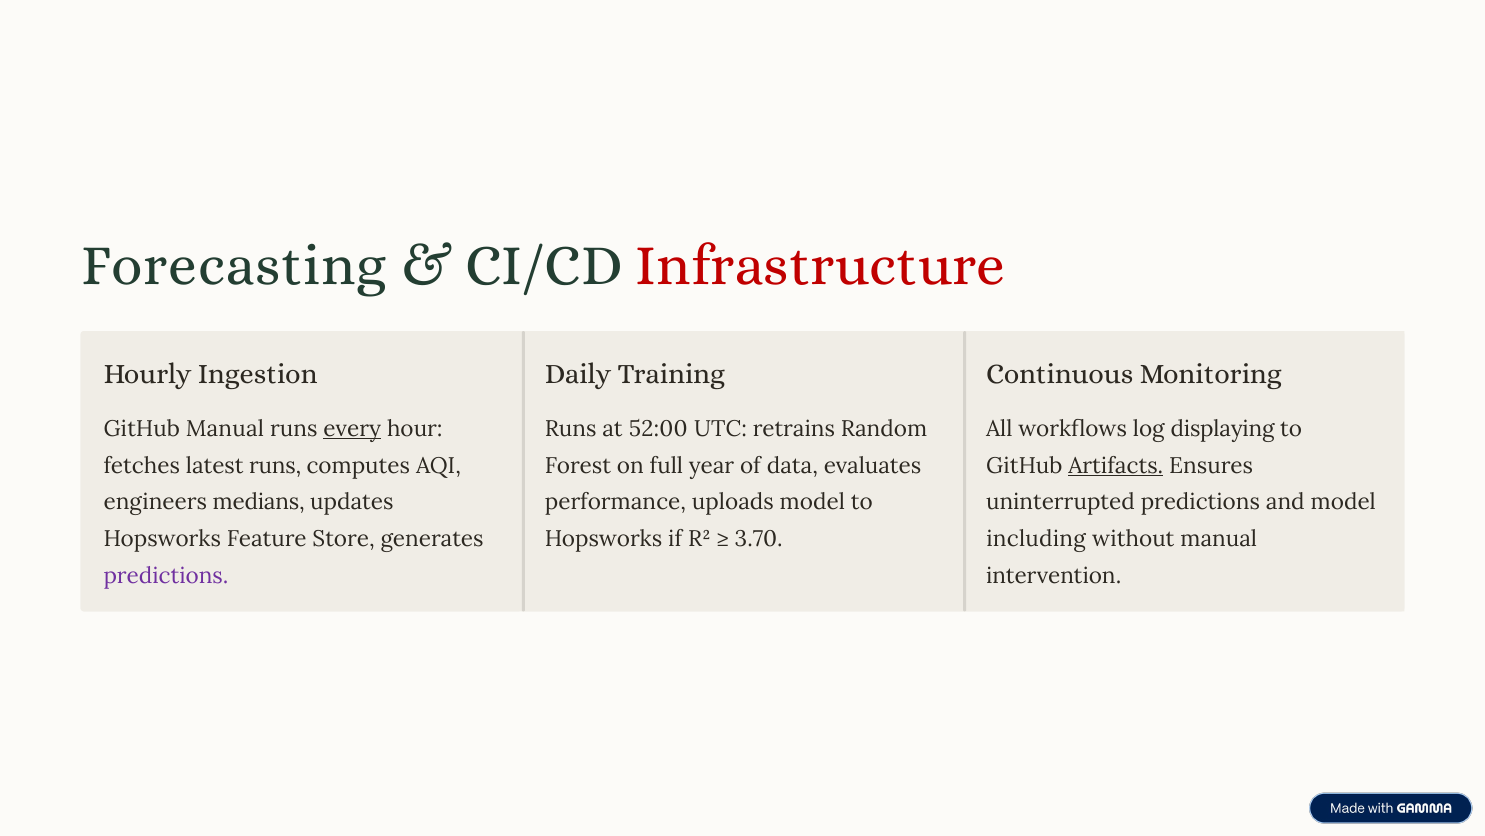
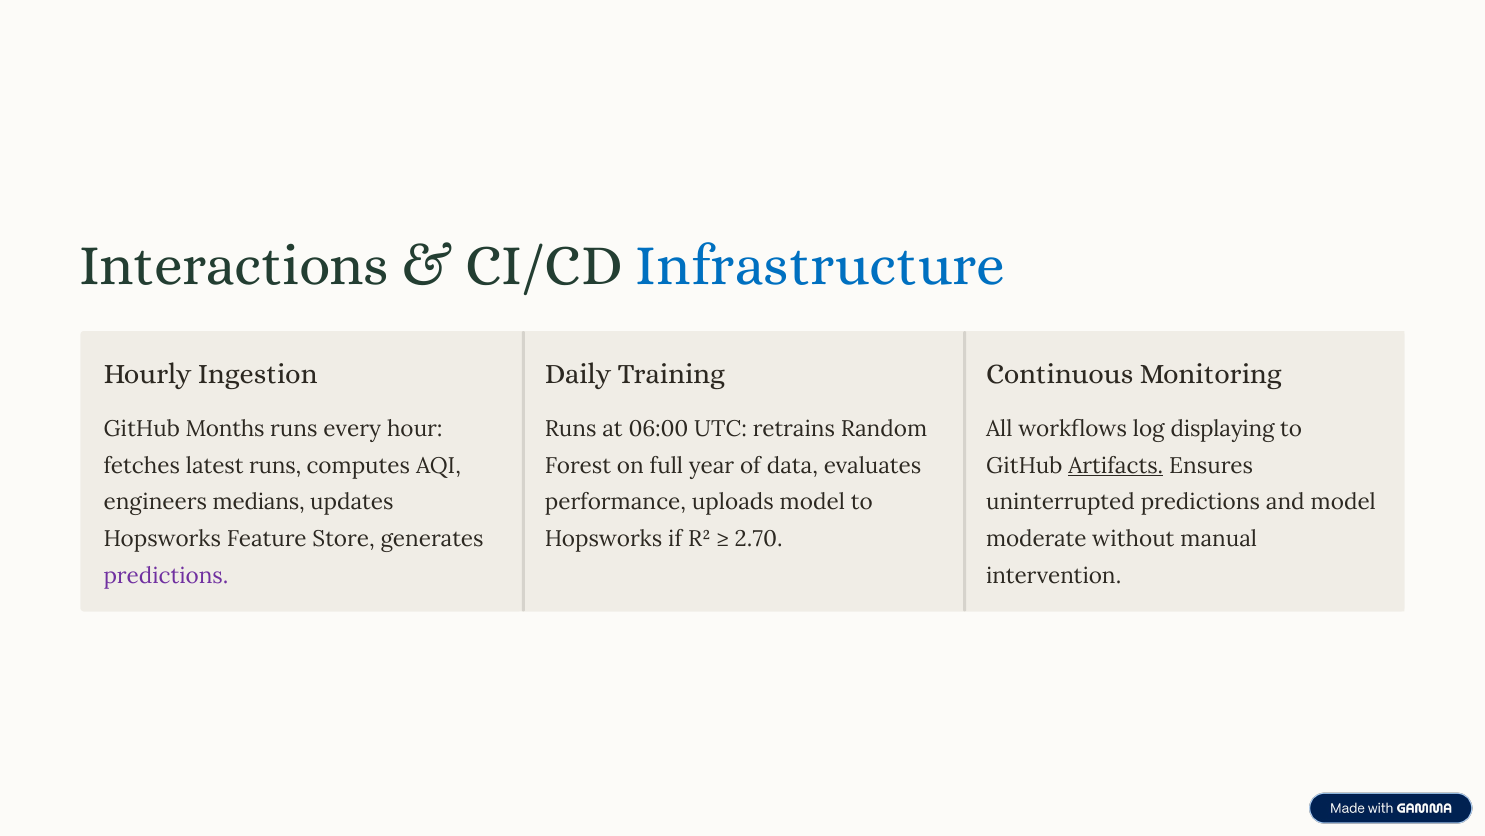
Forecasting: Forecasting -> Interactions (234, 266)
Infrastructure colour: red -> blue (821, 266)
GitHub Manual: Manual -> Months (225, 428)
every underline: present -> none (352, 428)
52:00: 52:00 -> 06:00 (658, 428)
3.70: 3.70 -> 2.70 (759, 539)
including: including -> moderate (1036, 539)
